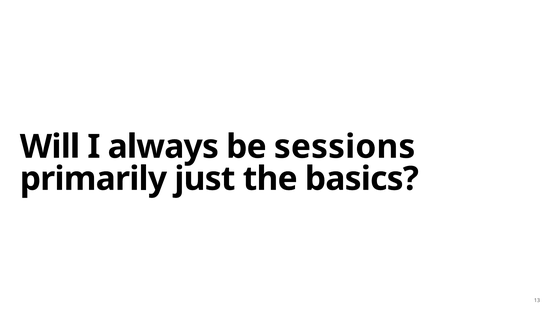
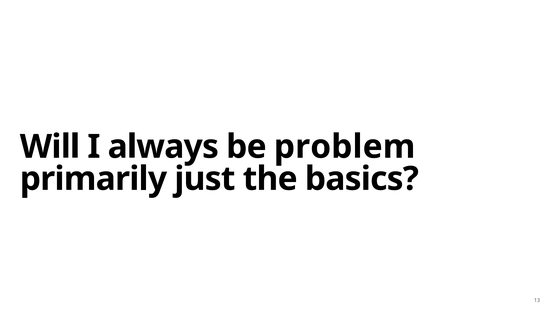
sessions: sessions -> problem (345, 147)
